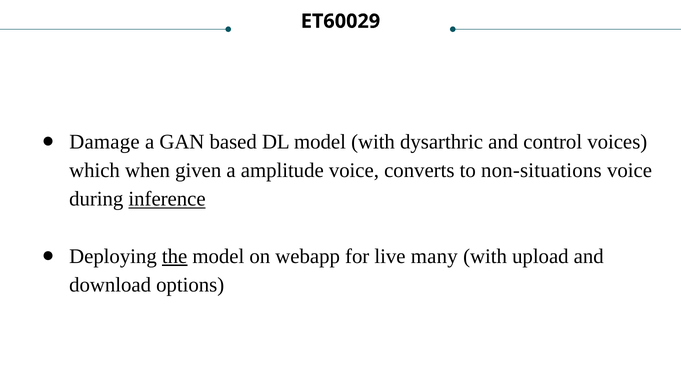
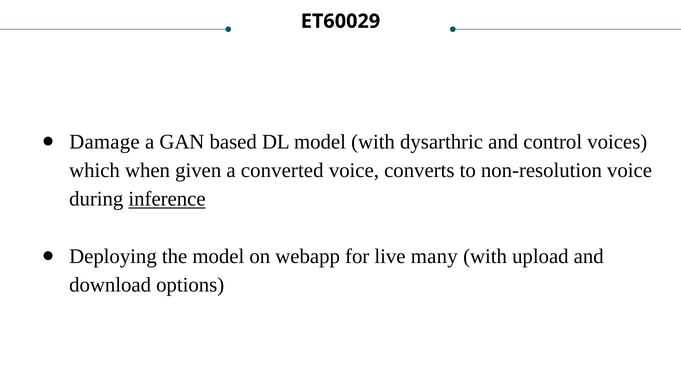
amplitude: amplitude -> converted (282, 170)
non-situations: non-situations -> non-resolution (541, 170)
the underline: present -> none (175, 256)
